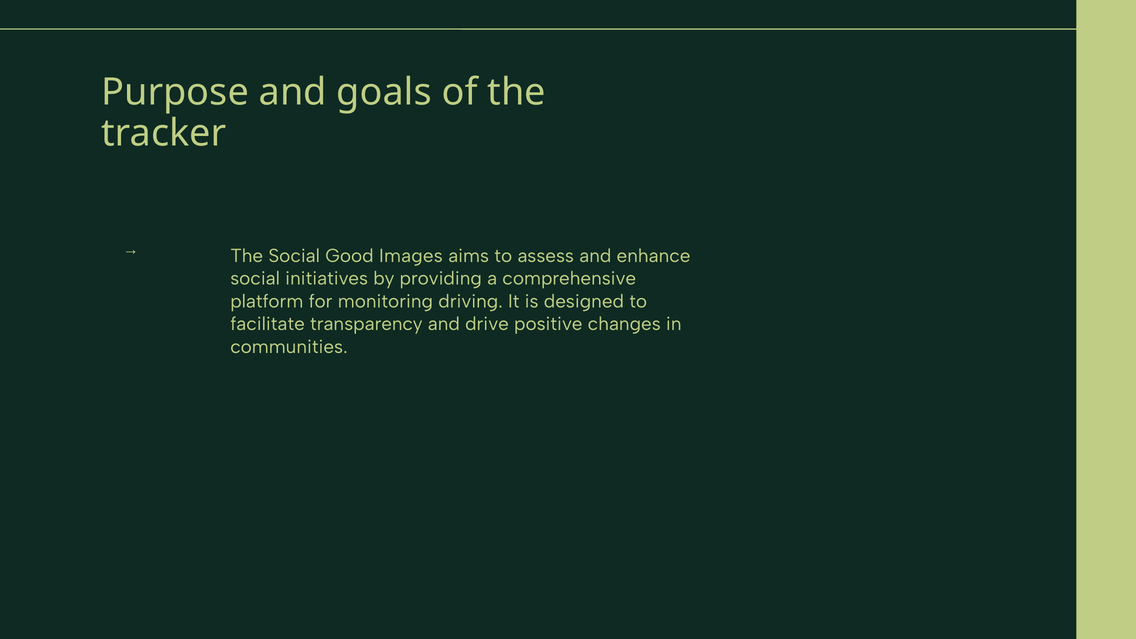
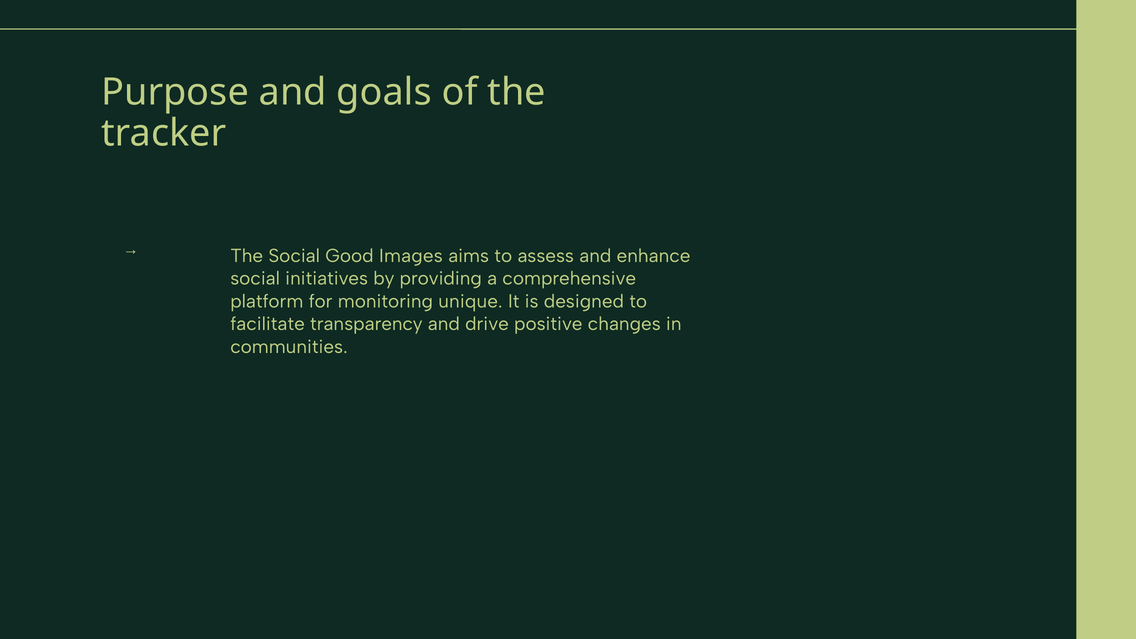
driving: driving -> unique (470, 301)
